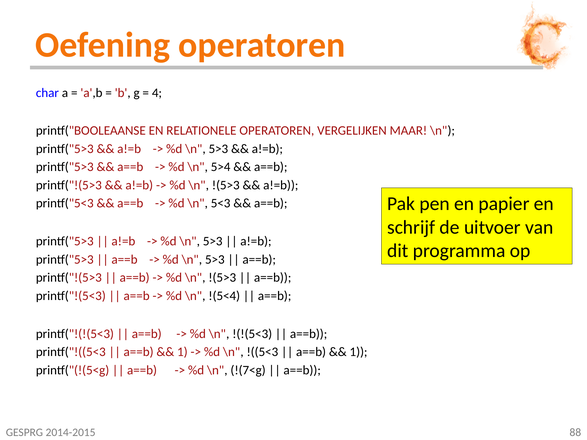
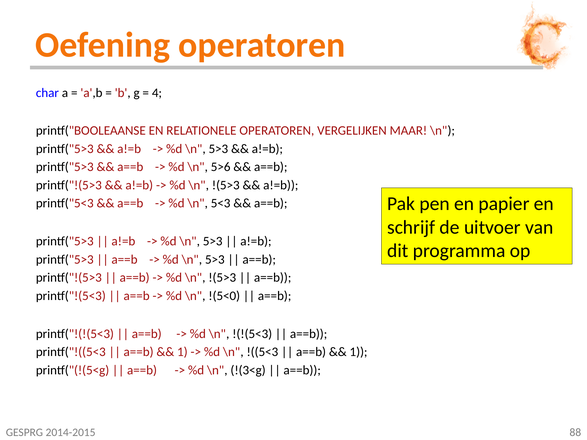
5>4: 5>4 -> 5>6 (221, 167)
!(5<4: !(5<4 -> !(5<0 (224, 296)
!(7<g: !(7<g -> !(3<g (248, 370)
